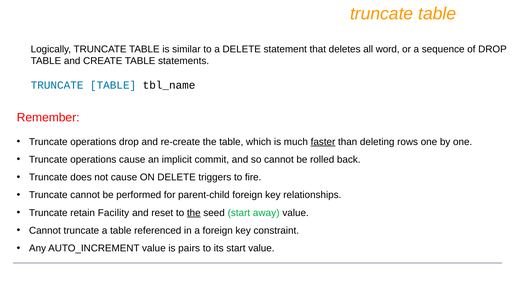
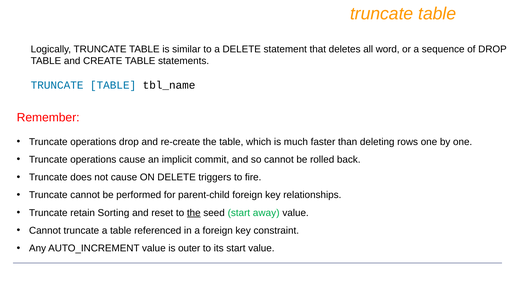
faster underline: present -> none (323, 142)
Facility: Facility -> Sorting (114, 213)
pairs: pairs -> outer (189, 248)
